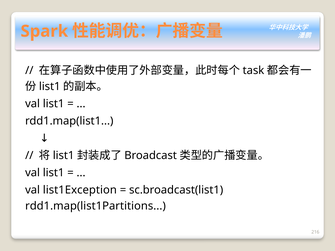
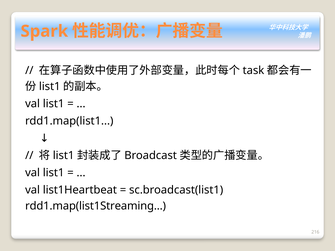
list1Exception: list1Exception -> list1Heartbeat (80, 190)
rdd1.map(list1Partitions: rdd1.map(list1Partitions -> rdd1.map(list1Streaming (96, 206)
